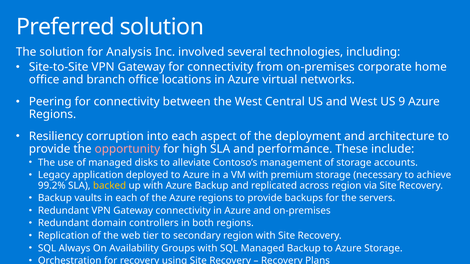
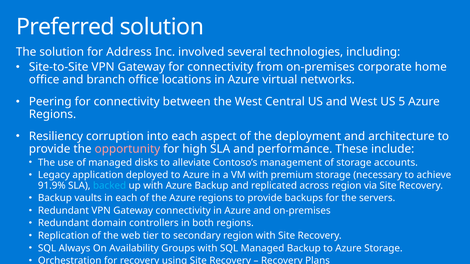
Analysis: Analysis -> Address (129, 52)
9: 9 -> 5 (402, 102)
99.2%: 99.2% -> 91.9% (52, 186)
backed colour: yellow -> light blue (110, 186)
